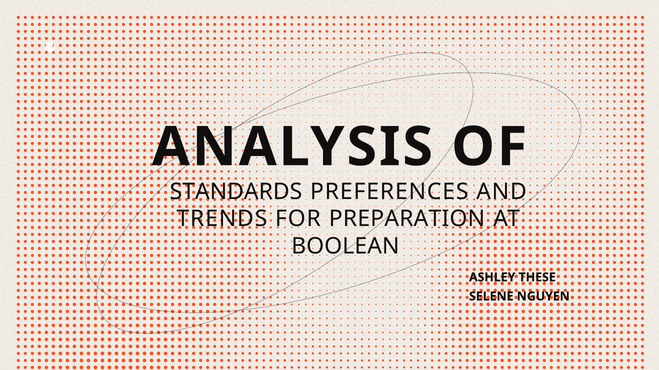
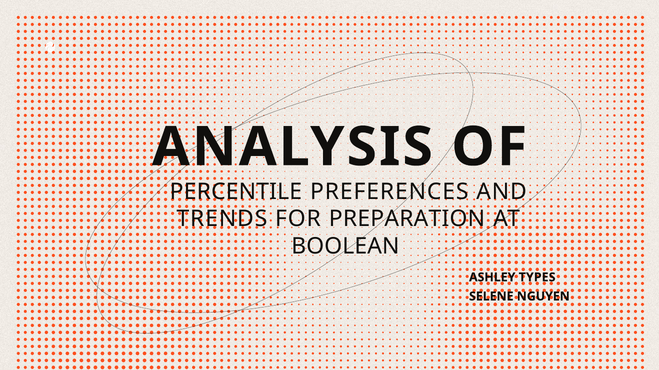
STANDARDS: STANDARDS -> PERCENTILE (236, 192)
THESE: THESE -> TYPES (537, 278)
